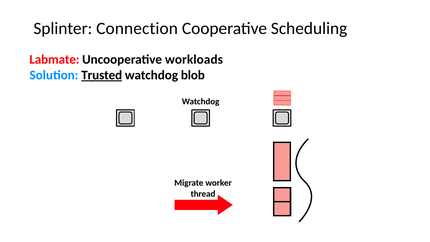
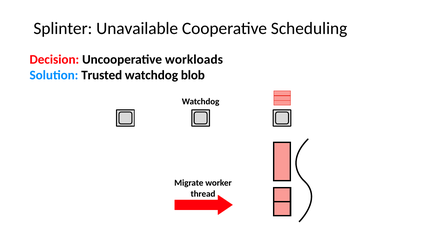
Connection: Connection -> Unavailable (137, 28)
Labmate: Labmate -> Decision (54, 59)
Trusted underline: present -> none (102, 75)
